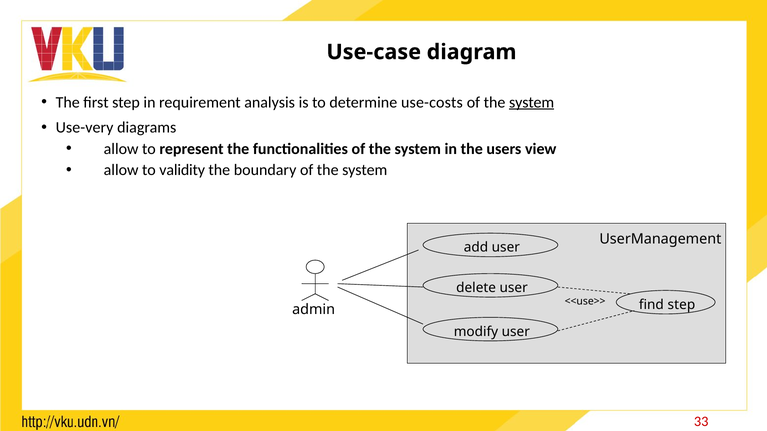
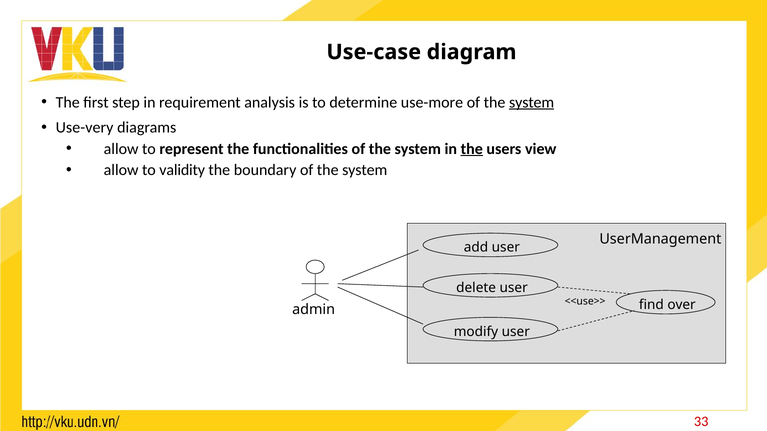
use-costs: use-costs -> use-more (432, 102)
the underline: none -> present (472, 149)
find step: step -> over (682, 305)
